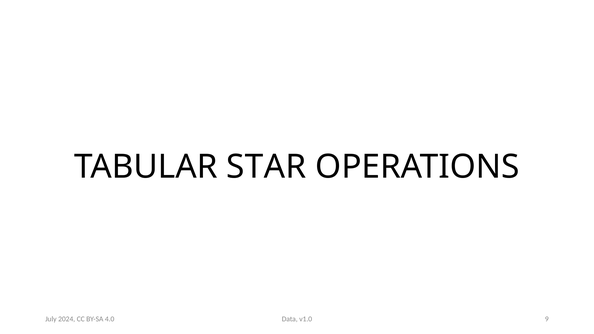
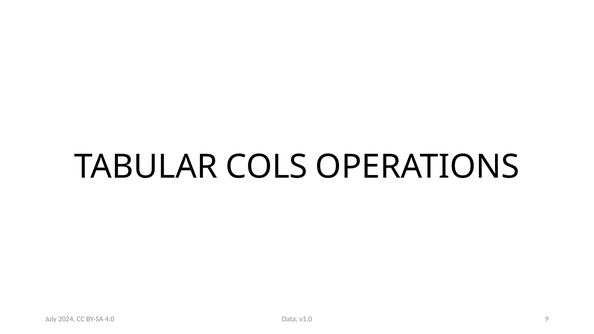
STAR: STAR -> COLS (267, 167)
